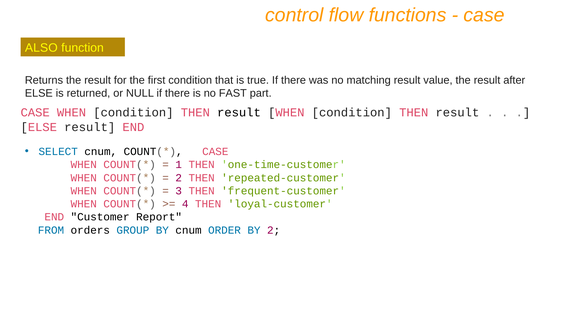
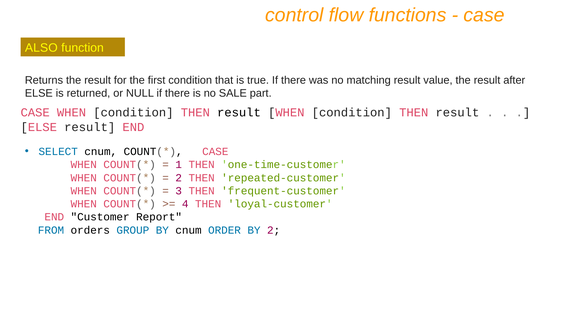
FAST: FAST -> SALE (233, 93)
